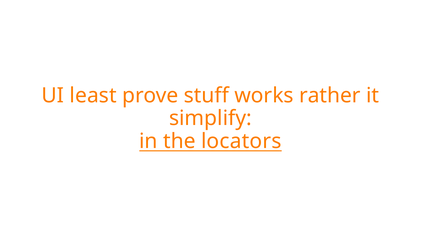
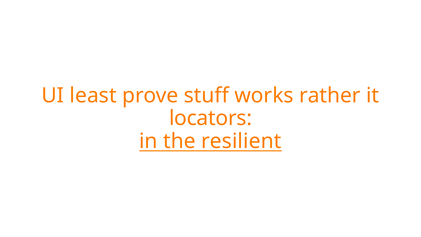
simplify: simplify -> locators (211, 118)
locators: locators -> resilient (241, 141)
